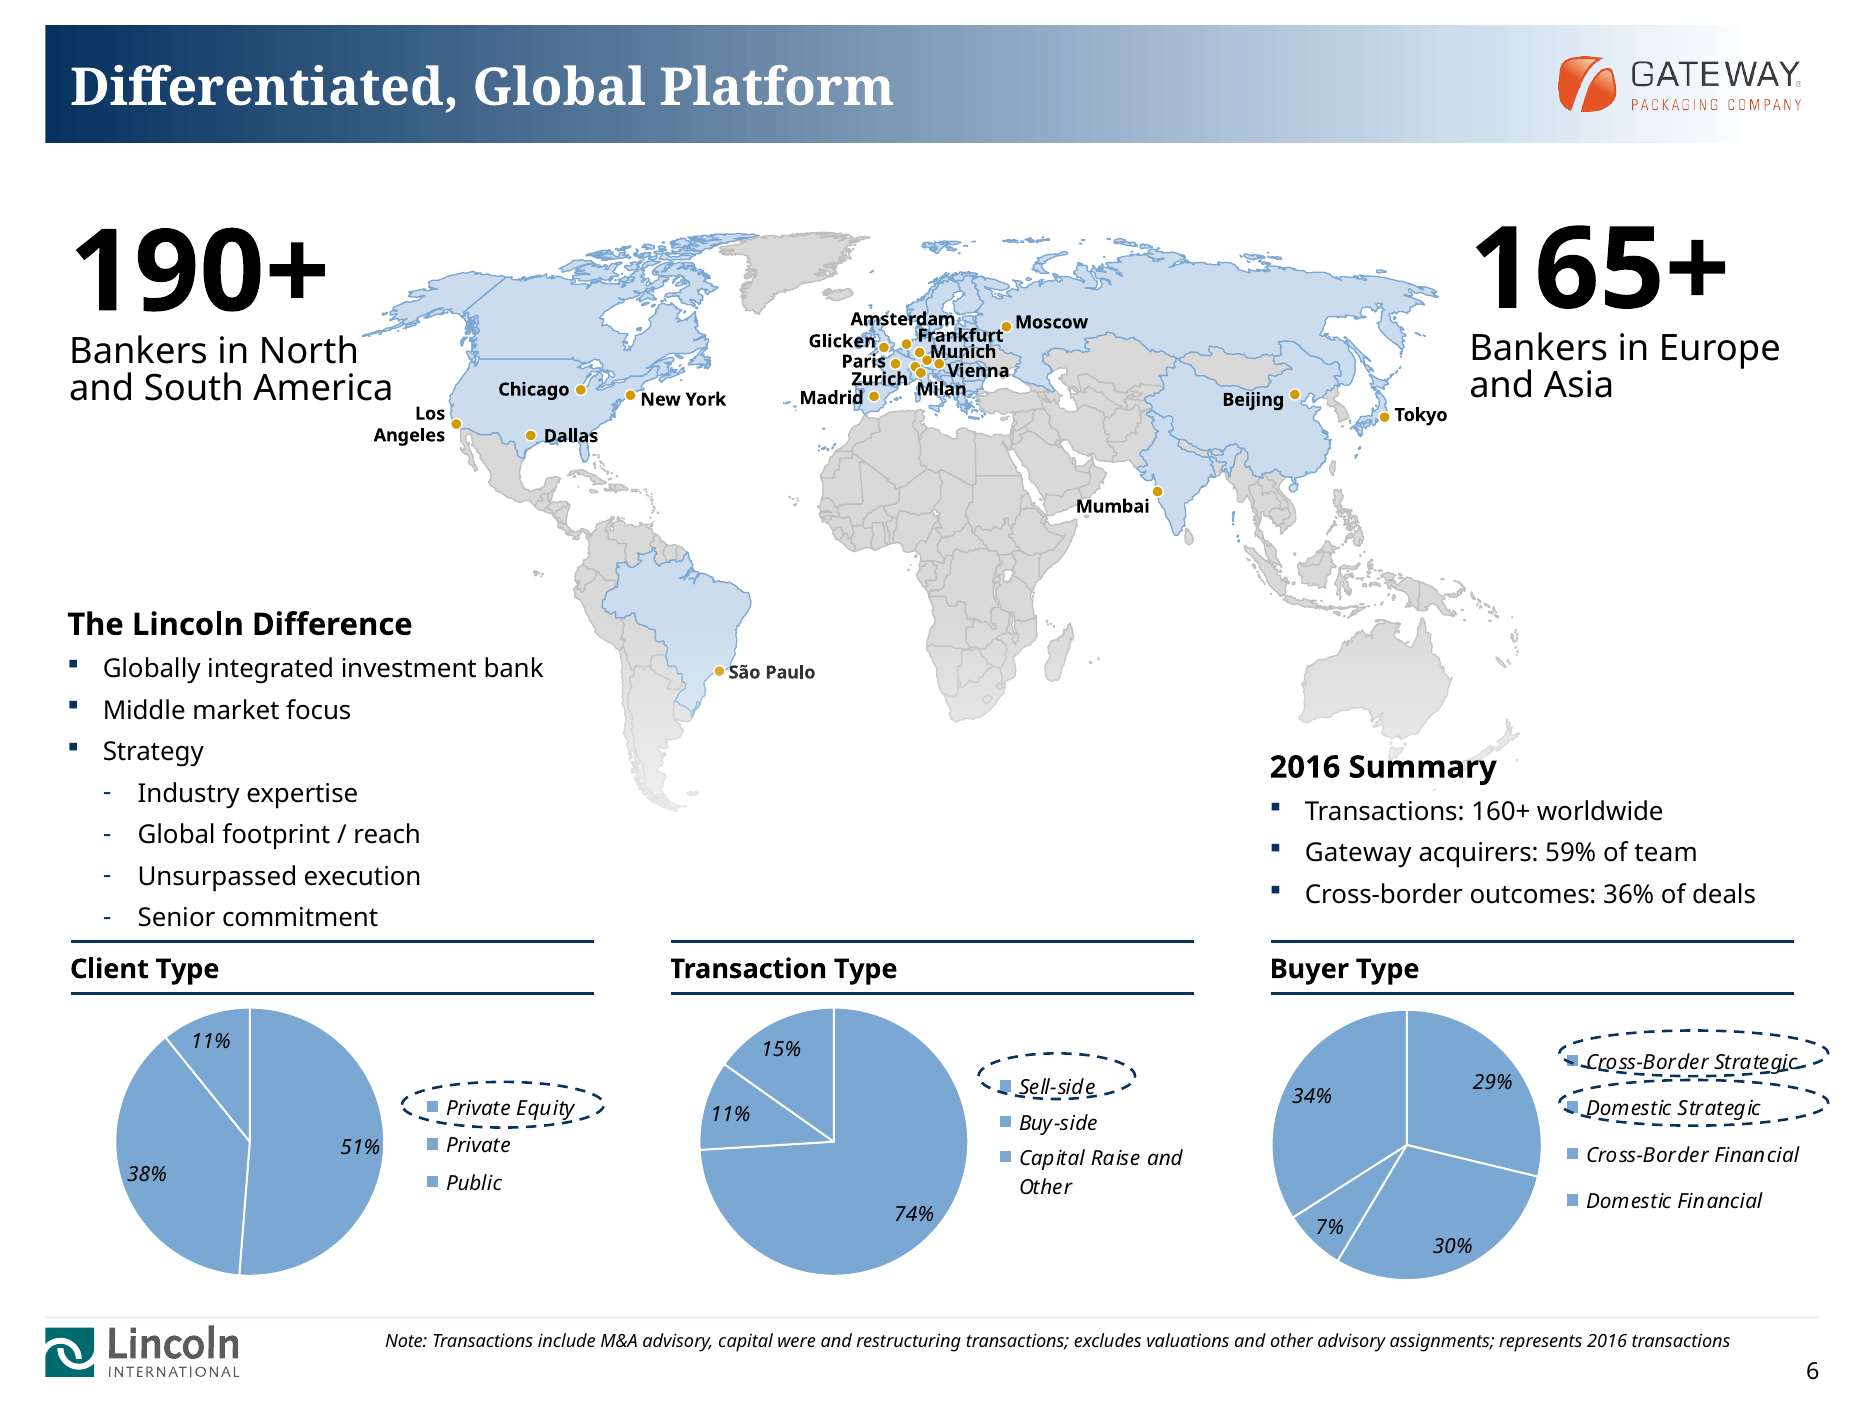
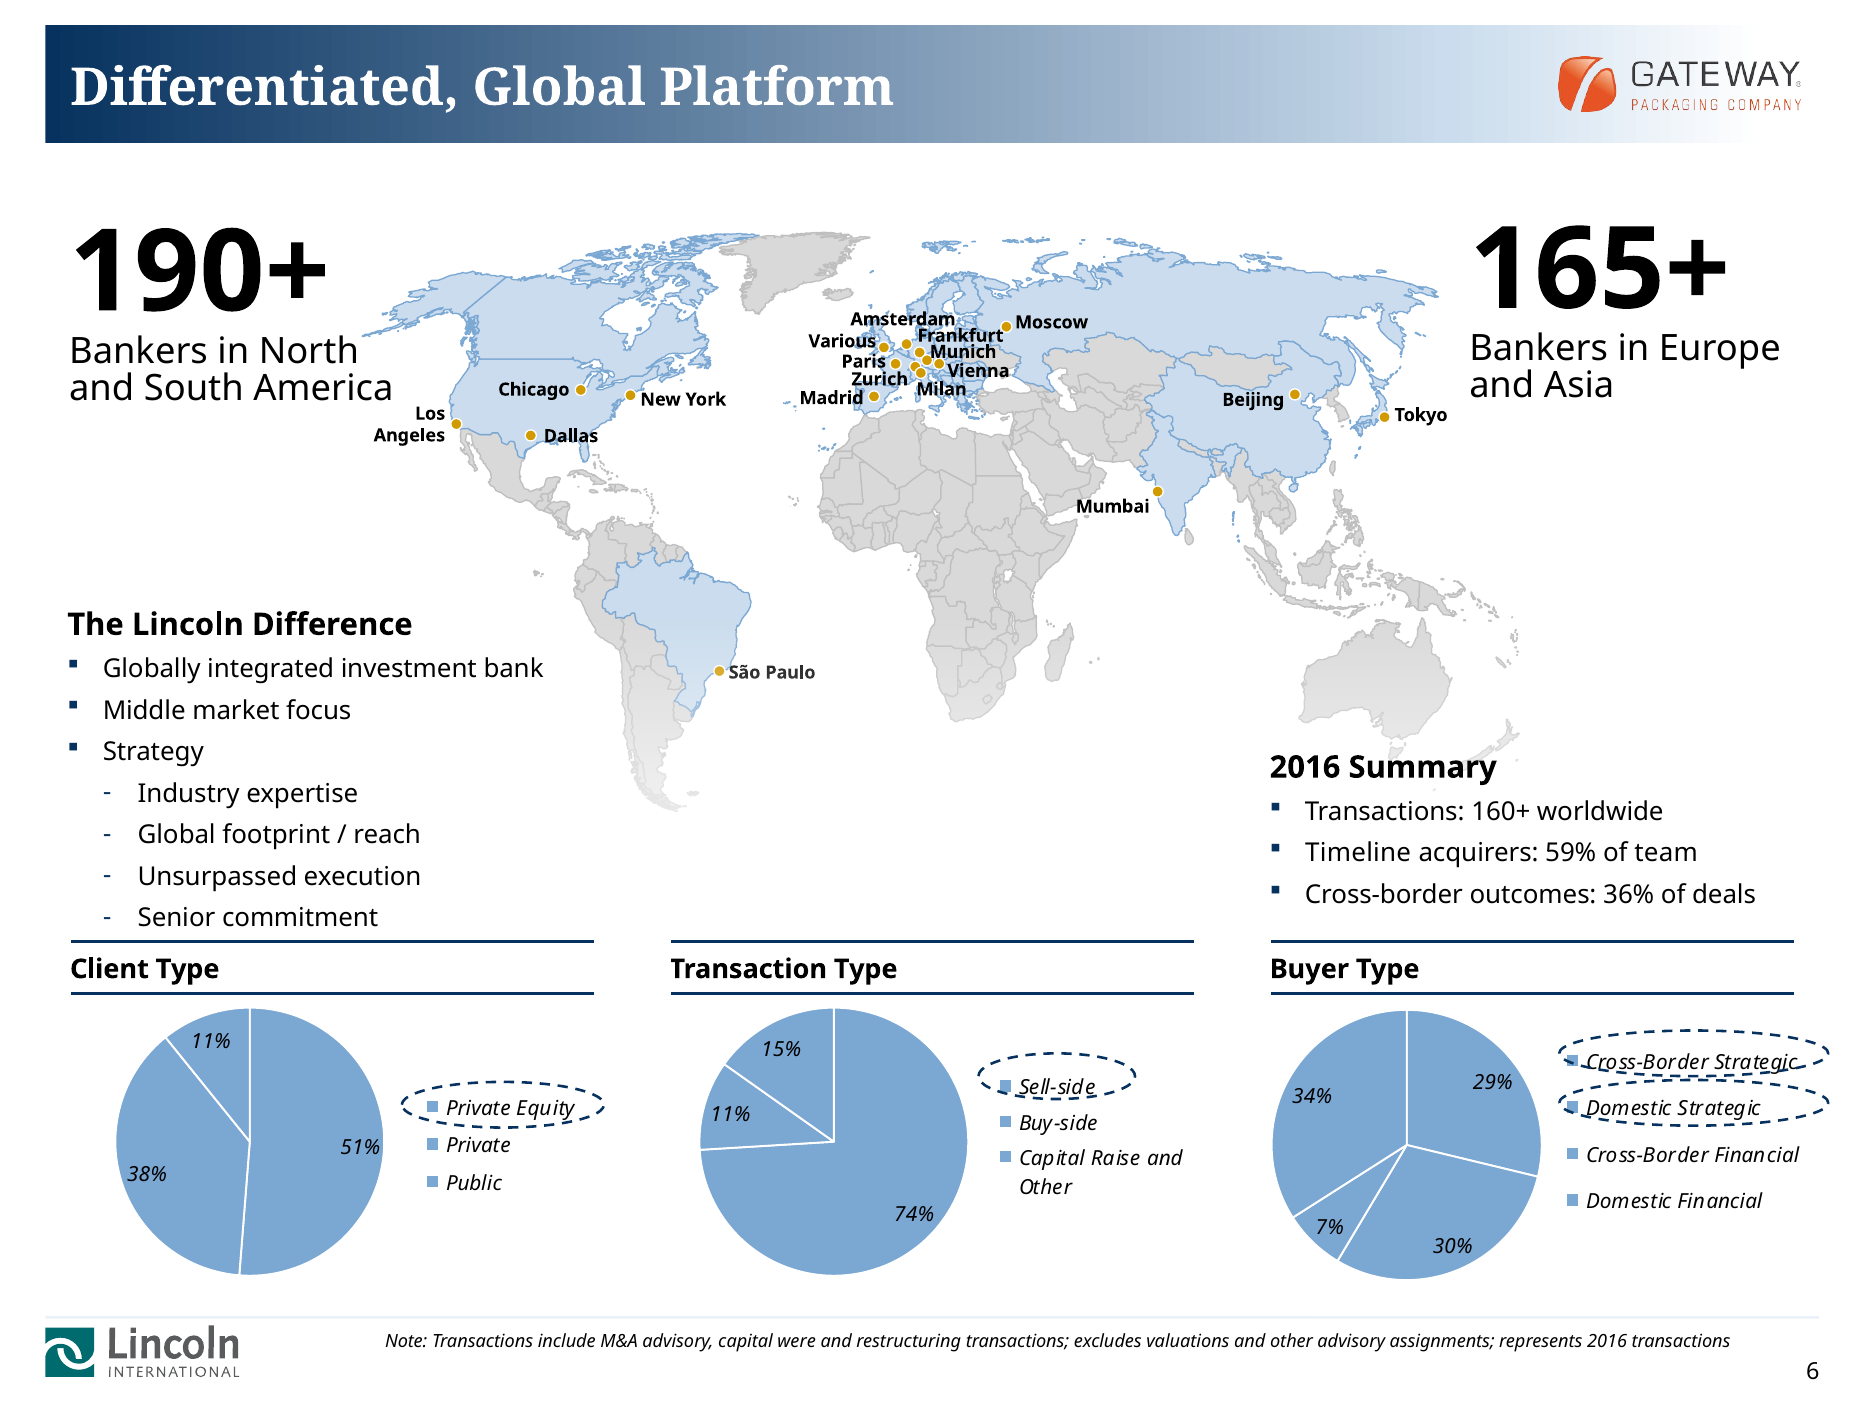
Glicken: Glicken -> Various (842, 341)
Gateway: Gateway -> Timeline (1358, 853)
